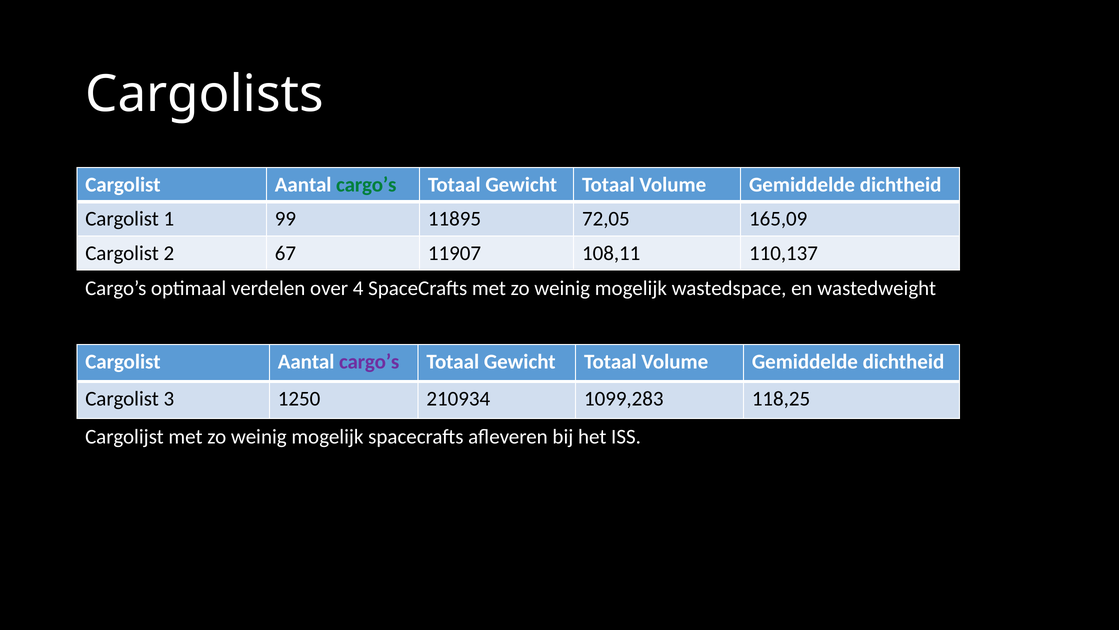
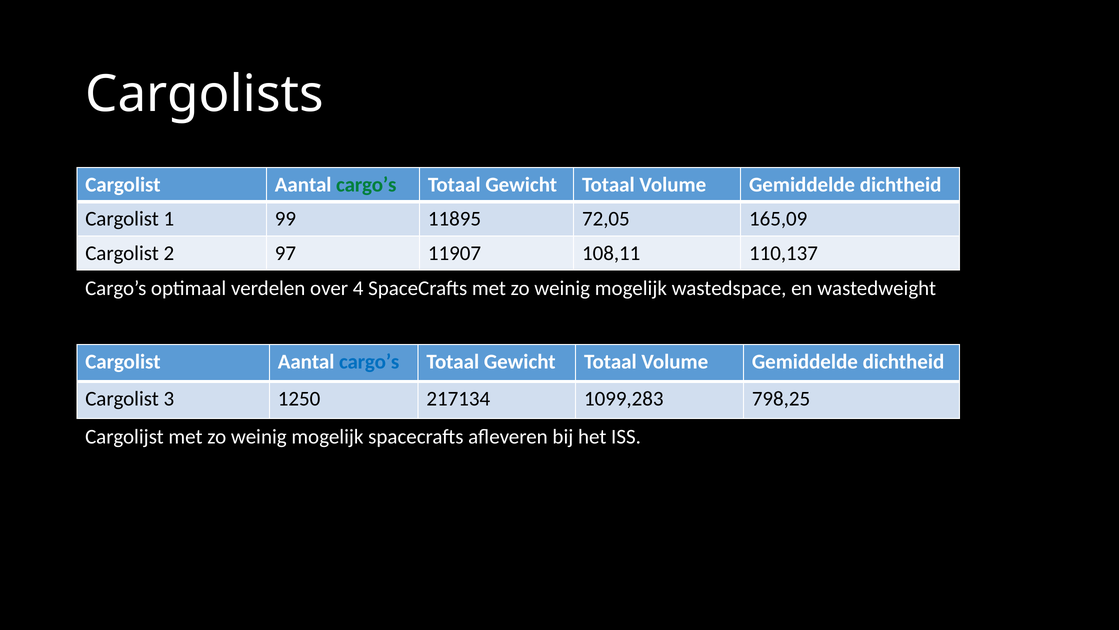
67: 67 -> 97 (285, 253)
cargo’s colour: purple -> blue (369, 362)
210934: 210934 -> 217134 (458, 399)
118,25: 118,25 -> 798,25 (781, 399)
